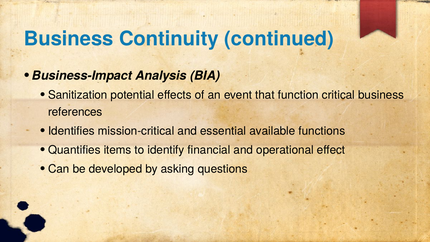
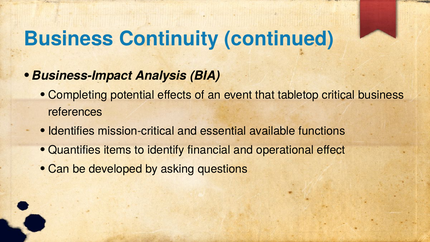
Sanitization: Sanitization -> Completing (78, 95)
function: function -> tabletop (298, 95)
